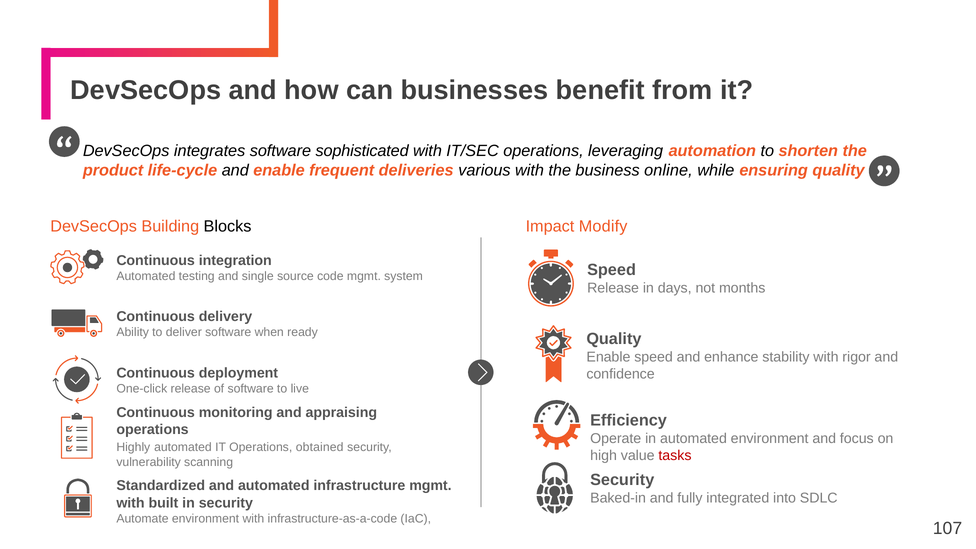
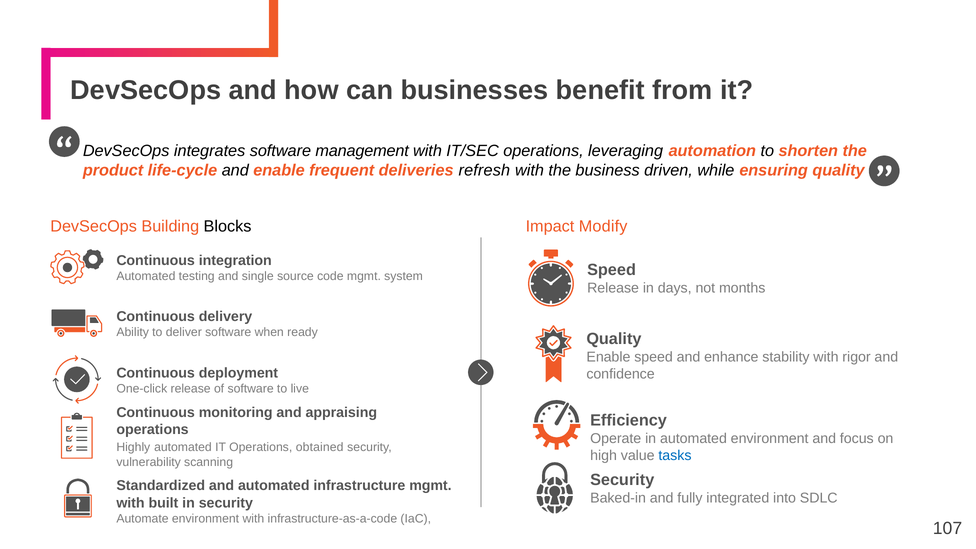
sophisticated: sophisticated -> management (362, 151)
various: various -> refresh (484, 171)
online: online -> driven (668, 171)
tasks colour: red -> blue (675, 456)
